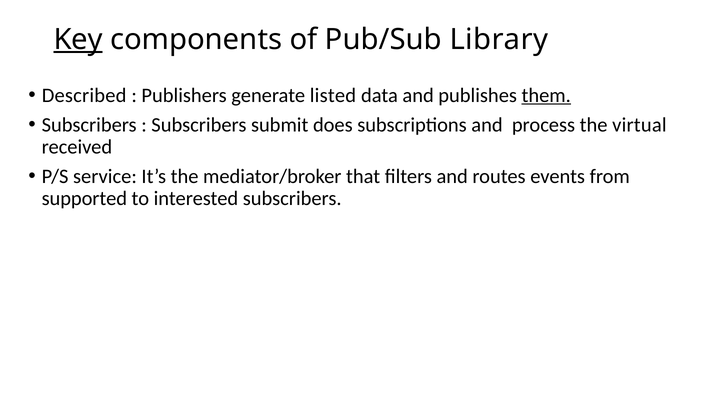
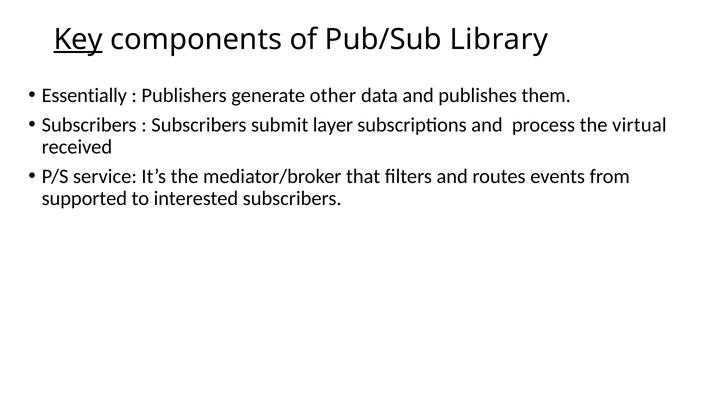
Described: Described -> Essentially (84, 95)
listed: listed -> other (333, 95)
them underline: present -> none (546, 95)
does: does -> layer (333, 125)
